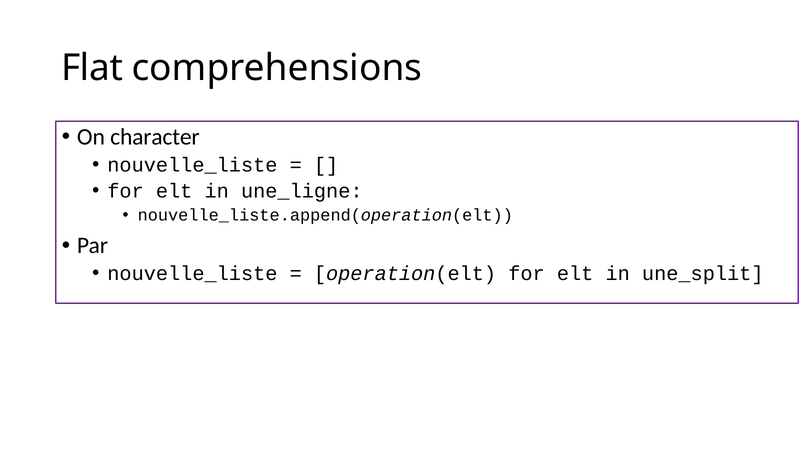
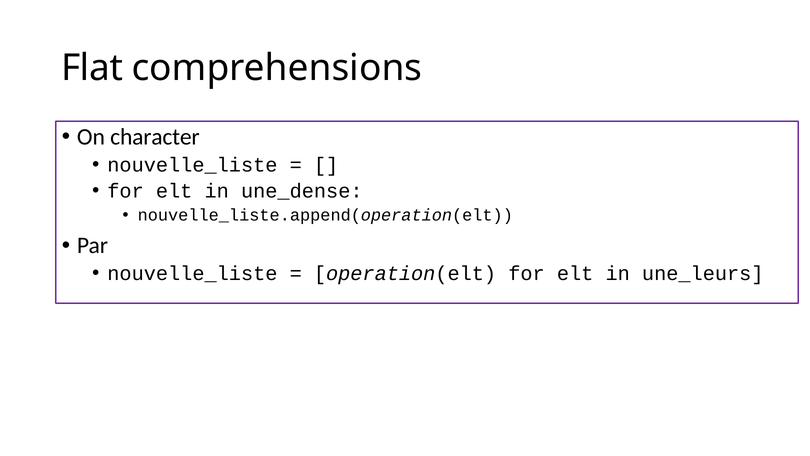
une_ligne: une_ligne -> une_dense (302, 191)
une_split: une_split -> une_leurs (703, 273)
